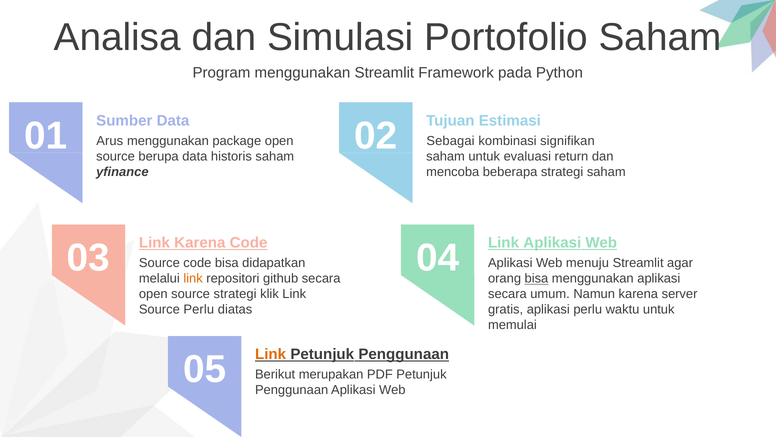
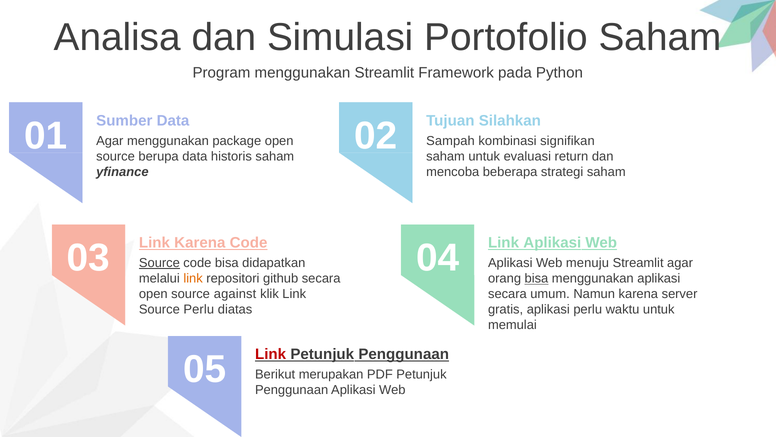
Estimasi: Estimasi -> Silahkan (510, 120)
Sebagai: Sebagai -> Sampah (450, 141)
Arus: Arus -> Agar (110, 141)
Source underline: none -> present (159, 263)
source strategi: strategi -> against (235, 294)
Link colour: orange -> red (271, 354)
